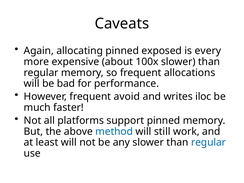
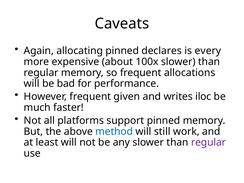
exposed: exposed -> declares (162, 51)
avoid: avoid -> given (127, 97)
regular colour: blue -> purple (209, 142)
